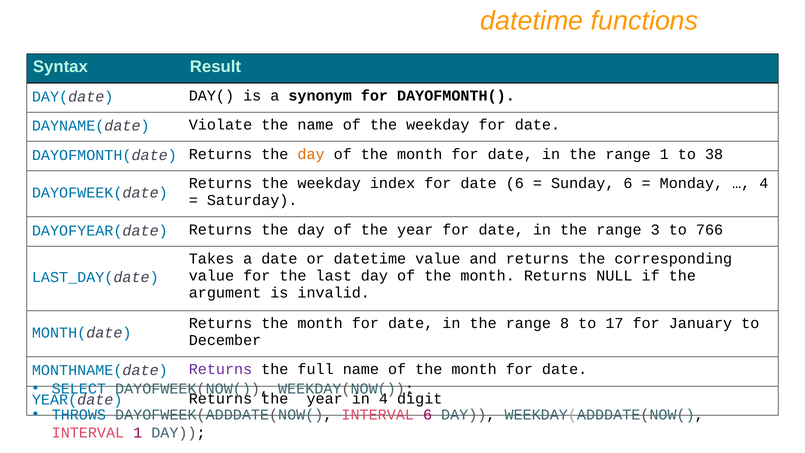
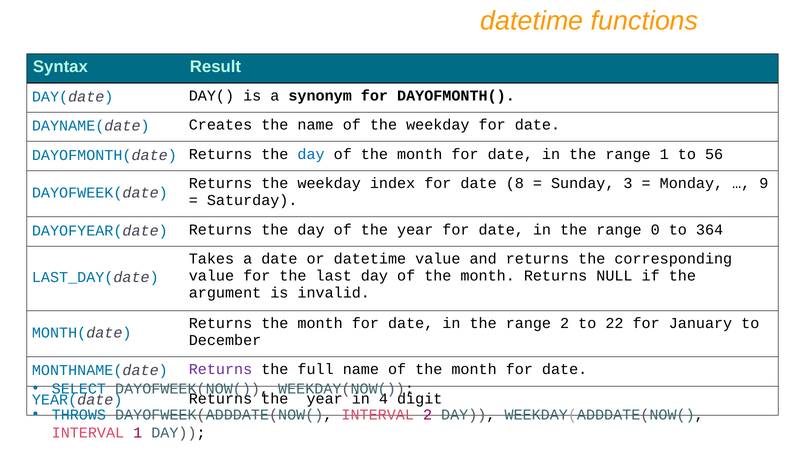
Violate: Violate -> Creates (220, 125)
day colour: orange -> blue (311, 154)
38: 38 -> 56 (714, 154)
date 6: 6 -> 8 (515, 183)
Sunday 6: 6 -> 3 (628, 183)
4: 4 -> 9 (764, 183)
3: 3 -> 0 (655, 229)
766: 766 -> 364 (710, 229)
range 8: 8 -> 2 (565, 323)
17: 17 -> 22 (614, 323)
INTERVAL 6: 6 -> 2 (428, 415)
